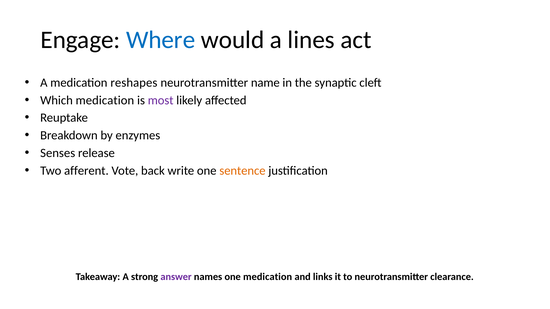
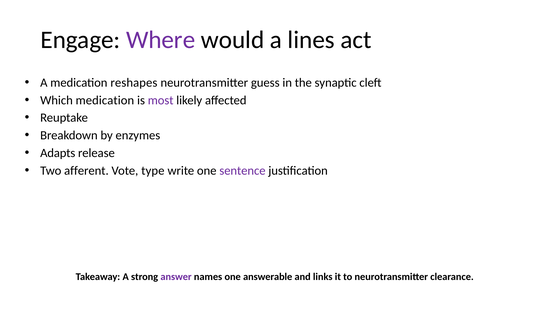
Where colour: blue -> purple (161, 40)
name: name -> guess (265, 83)
Senses: Senses -> Adapts (58, 153)
back: back -> type (153, 171)
sentence colour: orange -> purple (242, 171)
one medication: medication -> answerable (268, 277)
